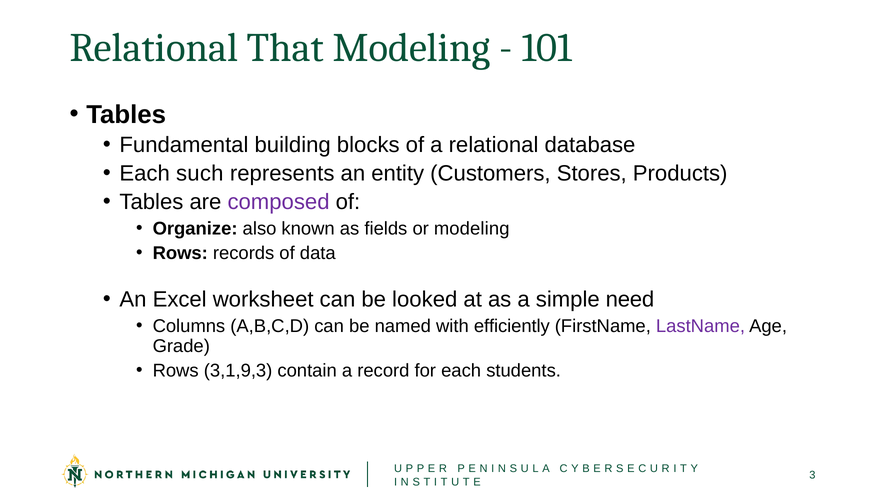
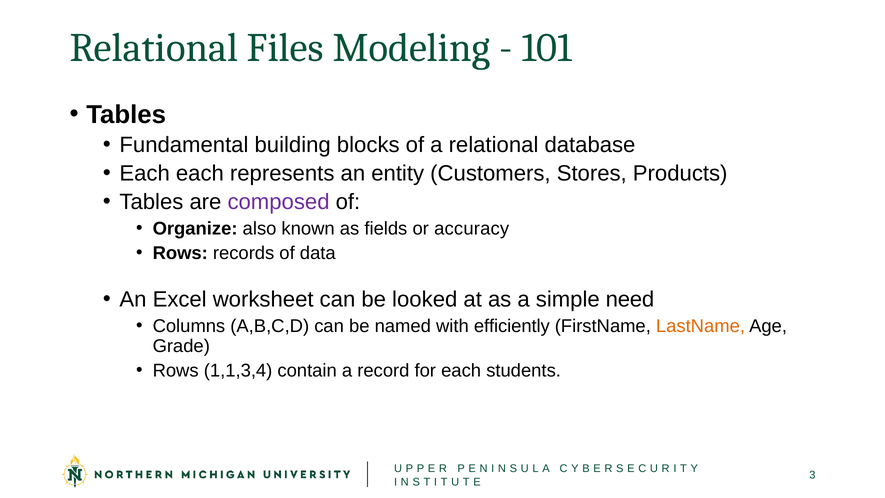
That: That -> Files (285, 48)
Each such: such -> each (200, 173)
or modeling: modeling -> accuracy (472, 228)
LastName colour: purple -> orange (700, 326)
3,1,9,3: 3,1,9,3 -> 1,1,3,4 (238, 370)
